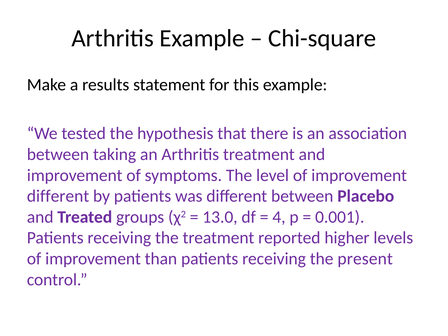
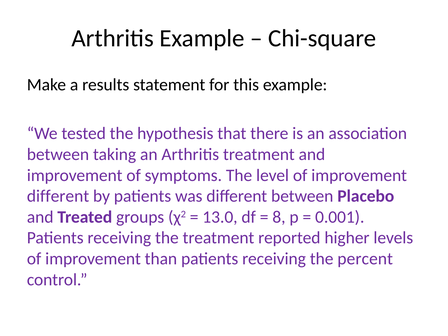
4: 4 -> 8 (279, 217)
present: present -> percent (365, 259)
